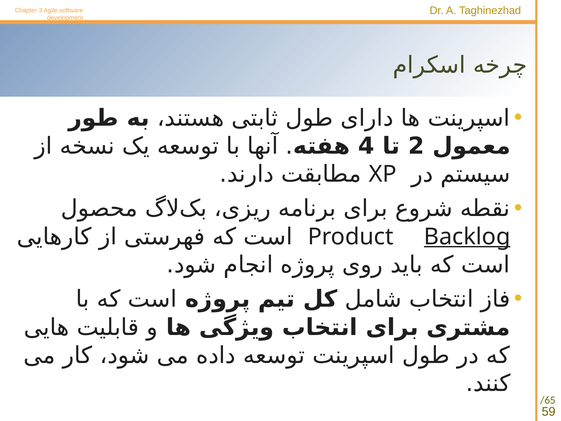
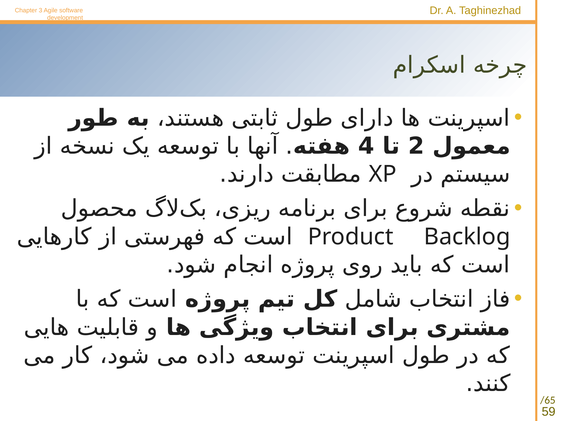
Backlog underline: present -> none (467, 237)
